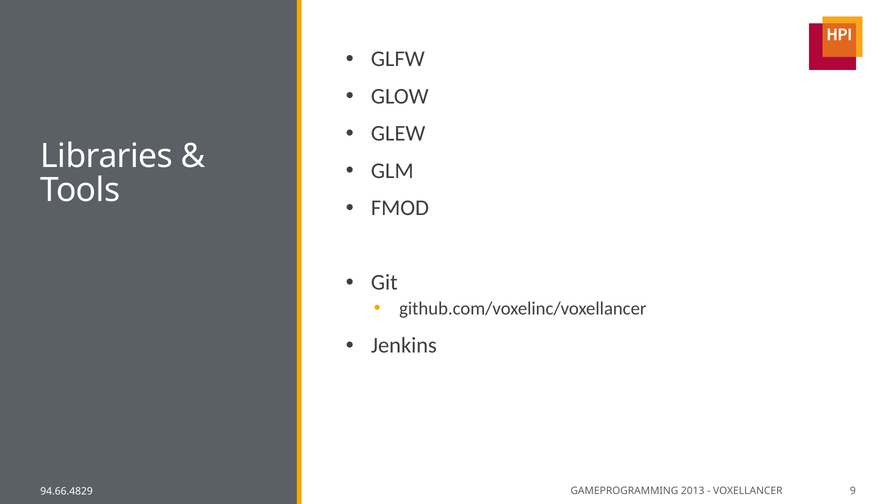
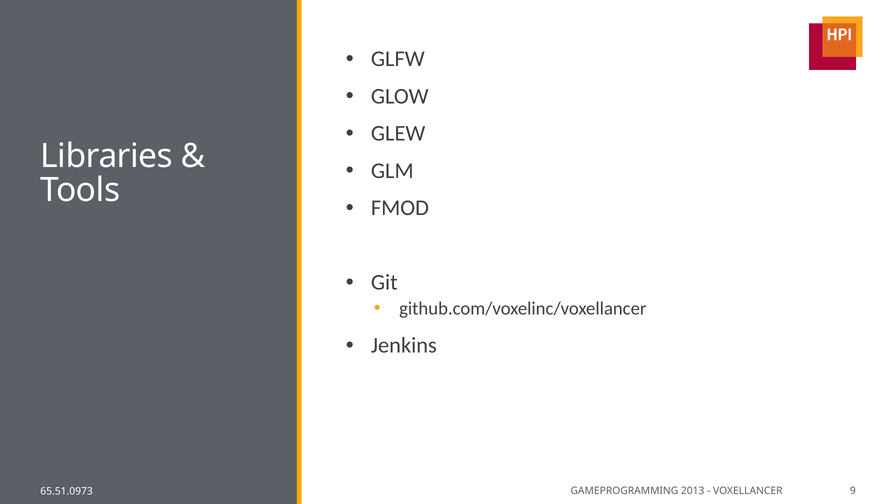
94.66.4829: 94.66.4829 -> 65.51.0973 (67, 491)
